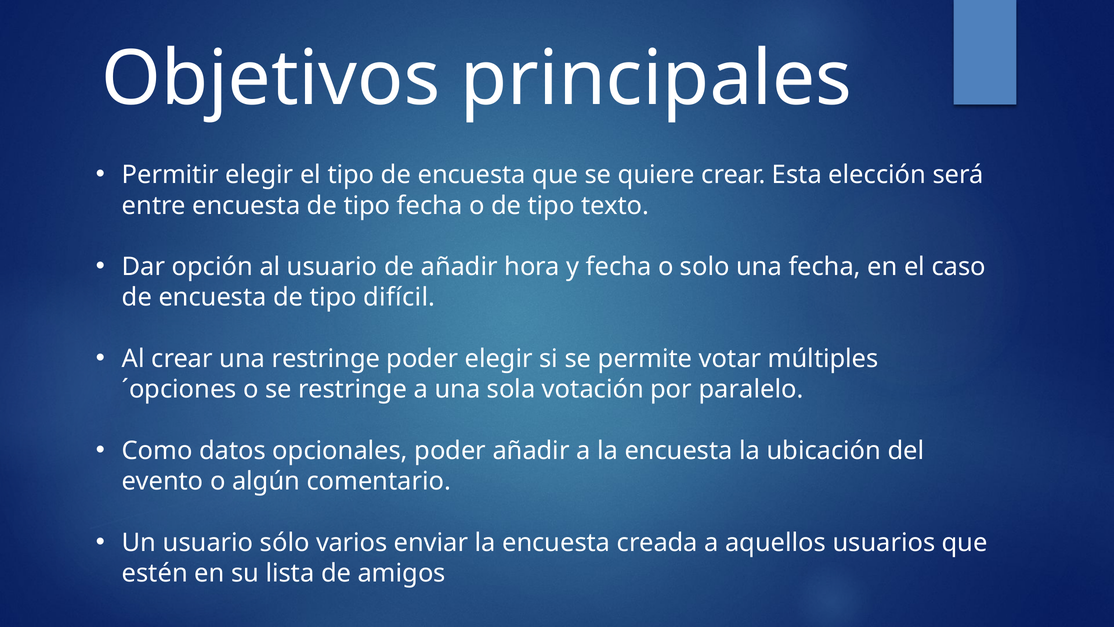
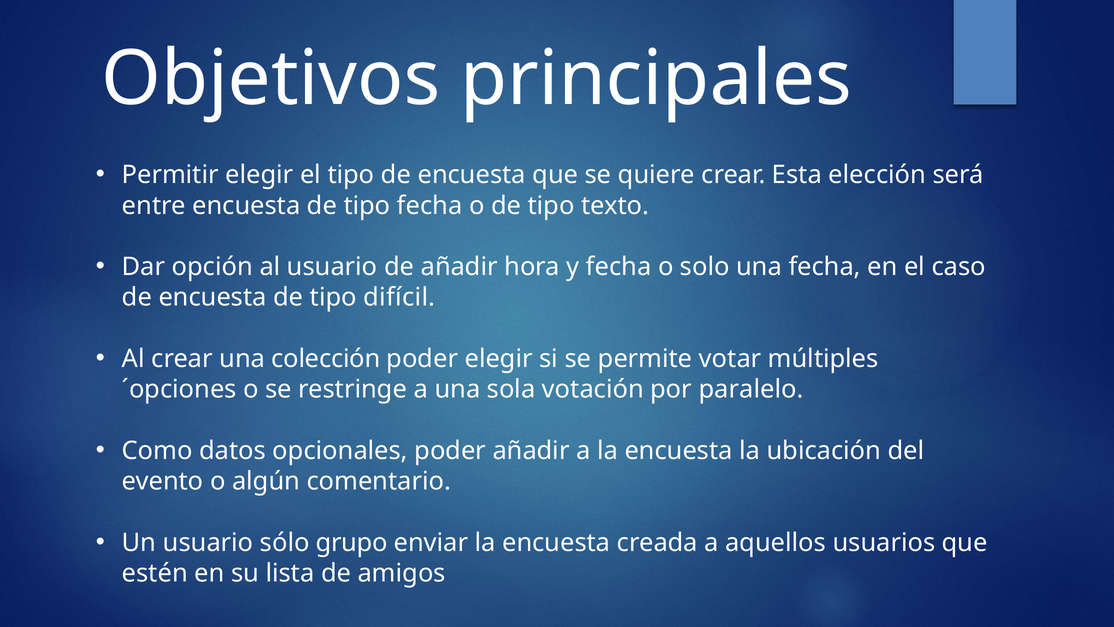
una restringe: restringe -> colección (326, 359)
varios: varios -> grupo (352, 542)
